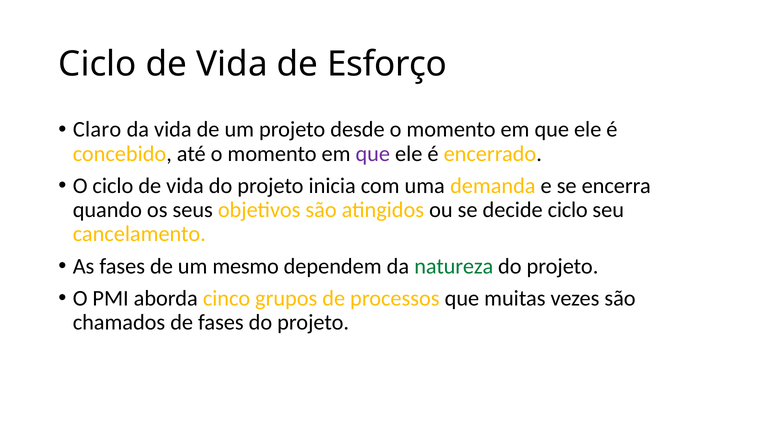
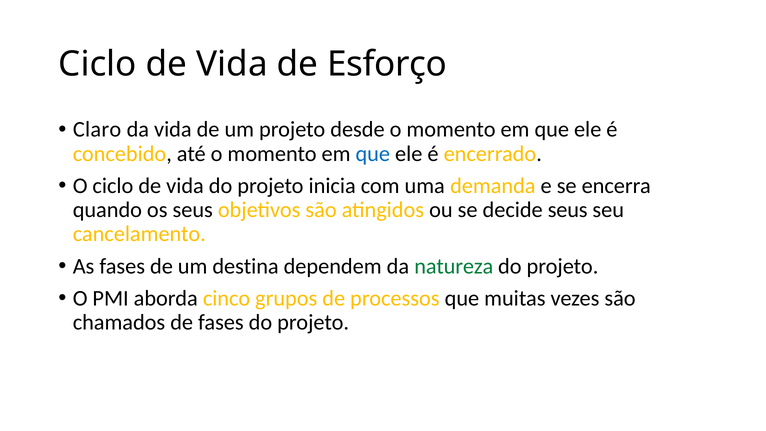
que colour: purple -> blue (373, 154)
decide ciclo: ciclo -> seus (568, 210)
mesmo: mesmo -> destina (246, 266)
